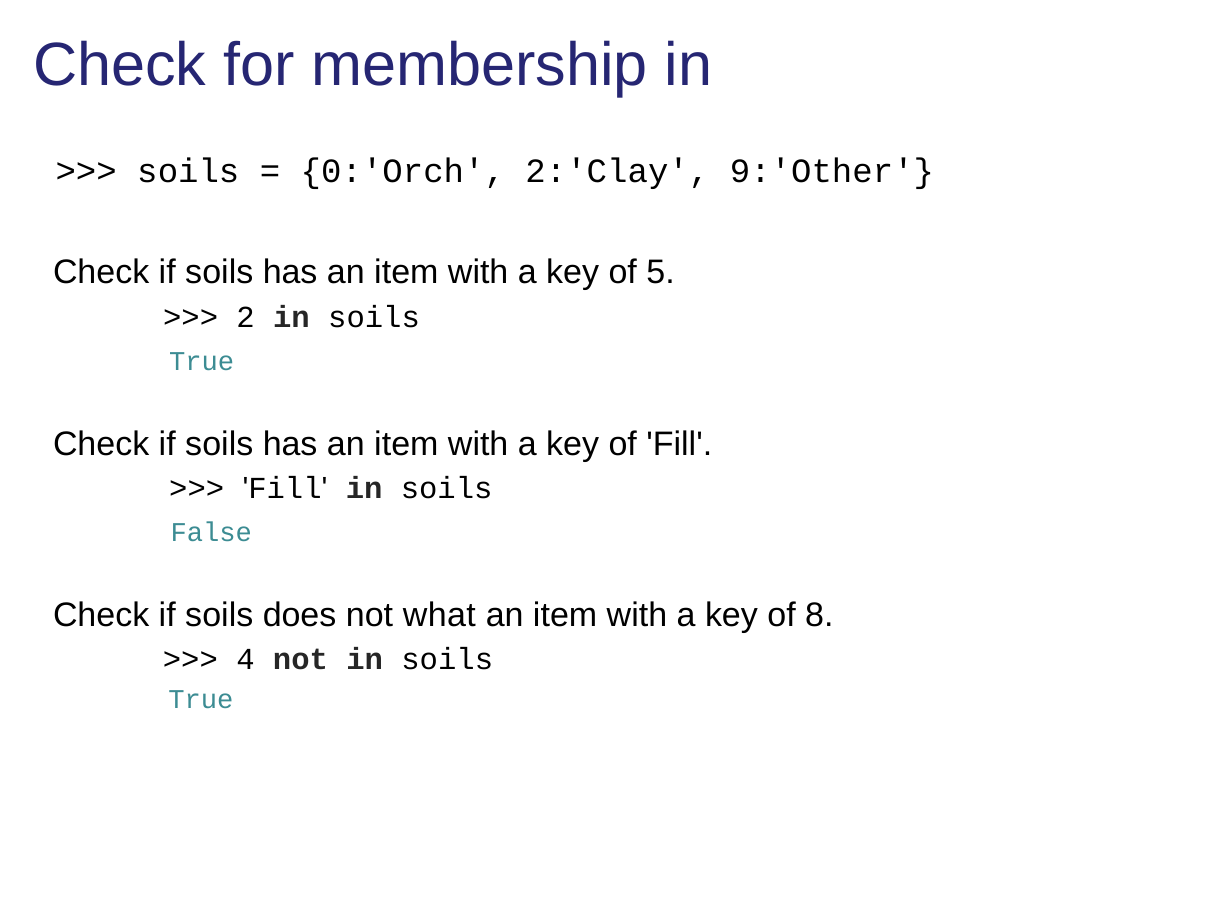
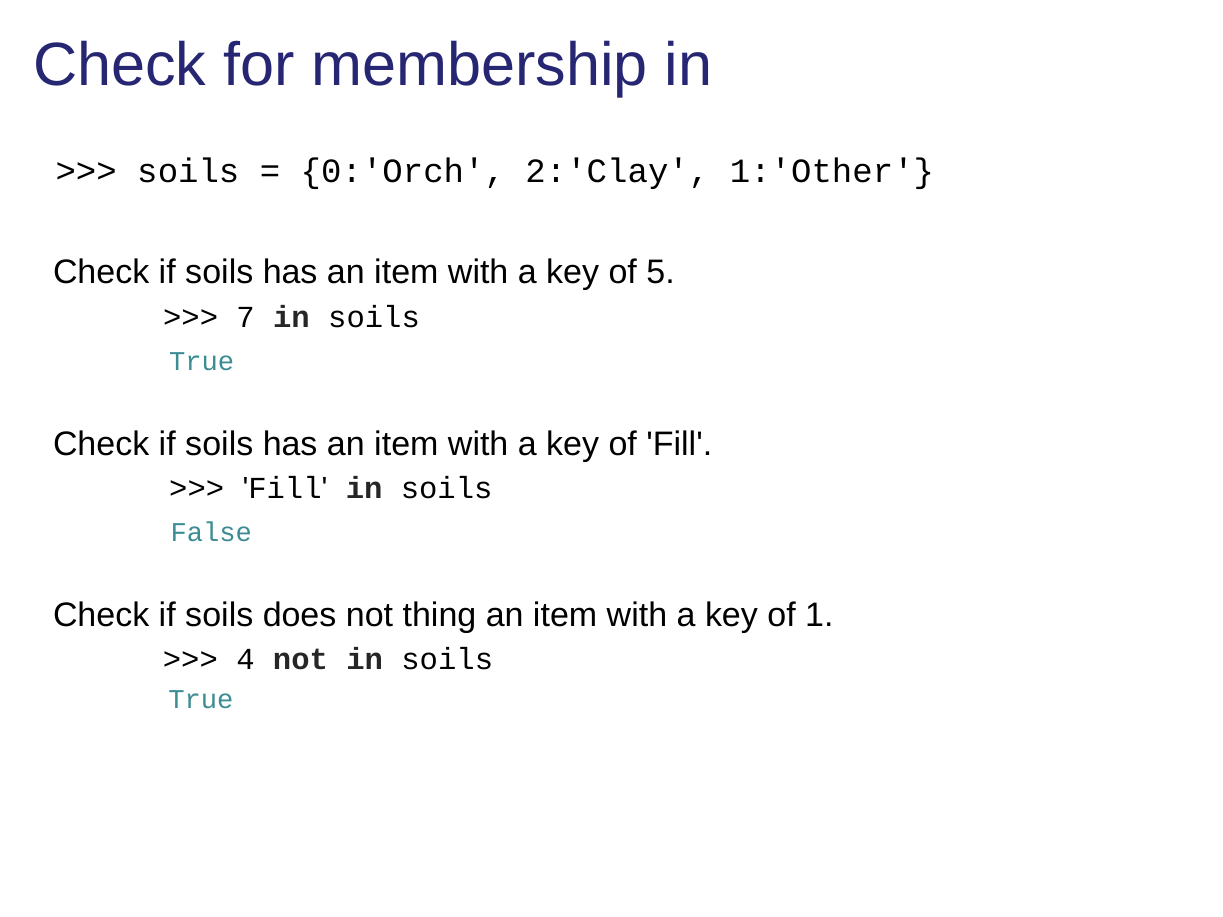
9:'Other: 9:'Other -> 1:'Other (832, 171)
2: 2 -> 7 (246, 317)
what: what -> thing (440, 615)
8: 8 -> 1 (819, 615)
